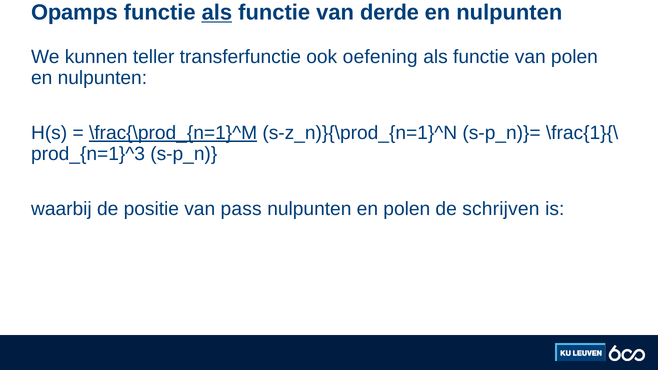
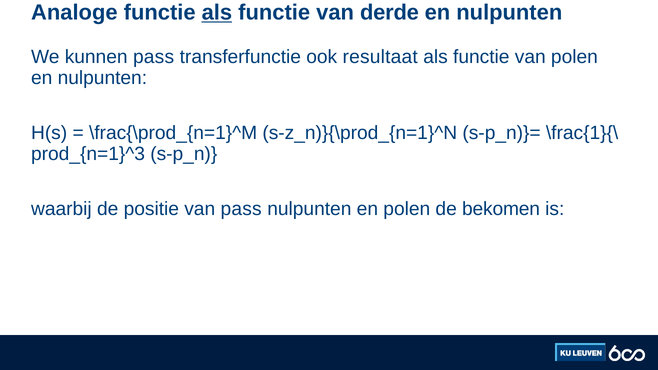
Opamps: Opamps -> Analoge (74, 13)
kunnen teller: teller -> pass (154, 57)
oefening: oefening -> resultaat (380, 57)
\frac{\prod_{n=1}^M underline: present -> none (173, 133)
schrijven: schrijven -> bekomen (501, 209)
